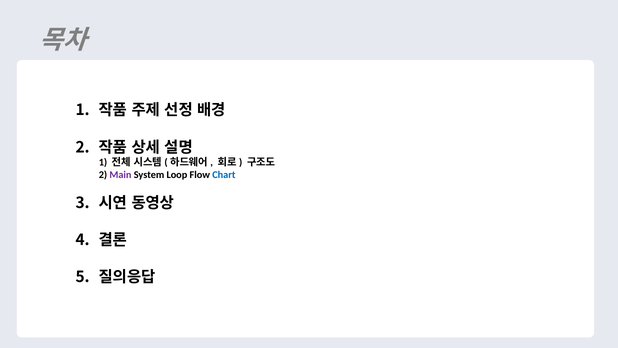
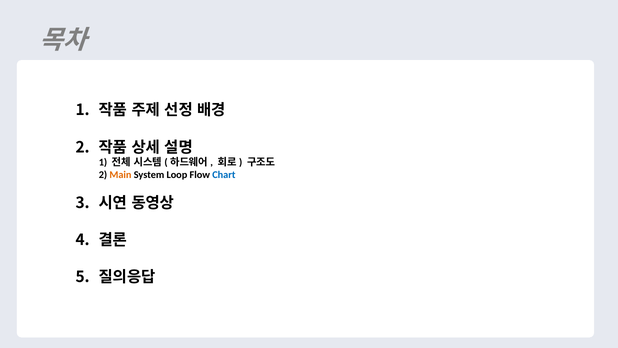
Main colour: purple -> orange (120, 175)
